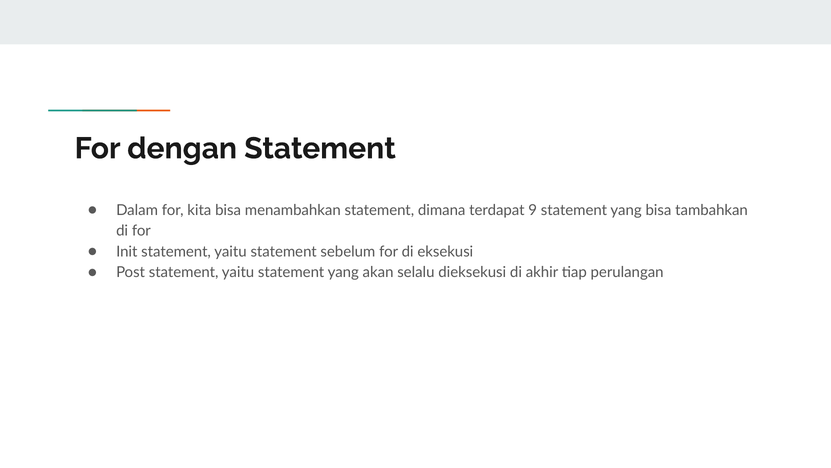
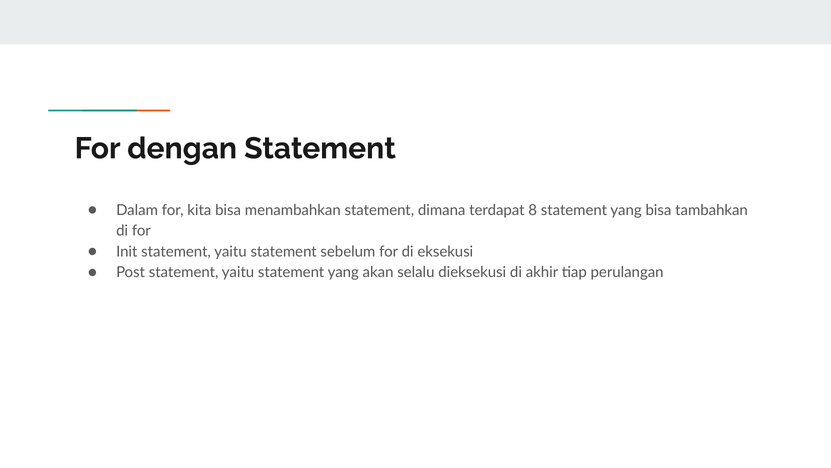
9: 9 -> 8 (533, 210)
